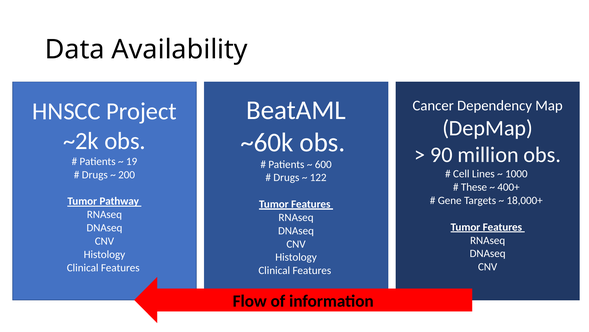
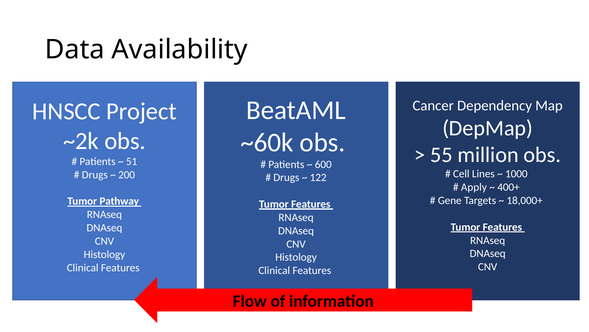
90: 90 -> 55 (441, 155)
19: 19 -> 51 (132, 161)
These: These -> Apply (474, 187)
